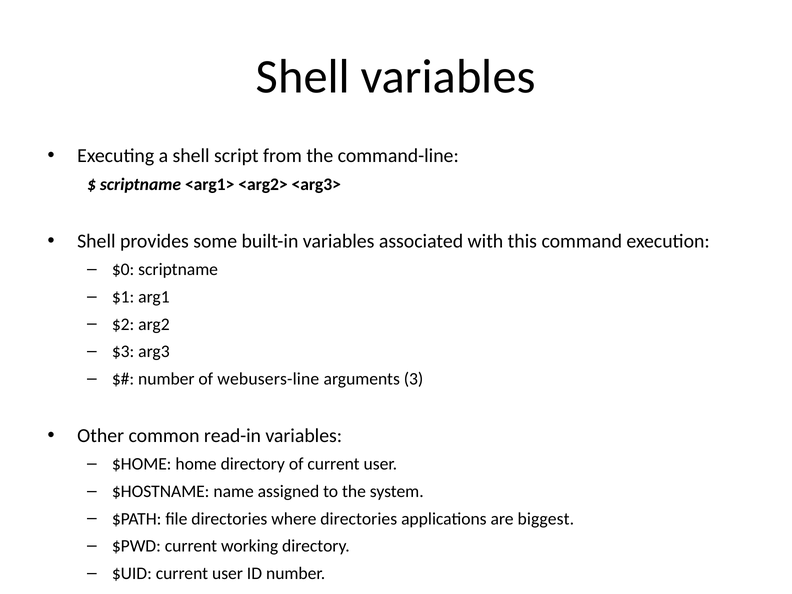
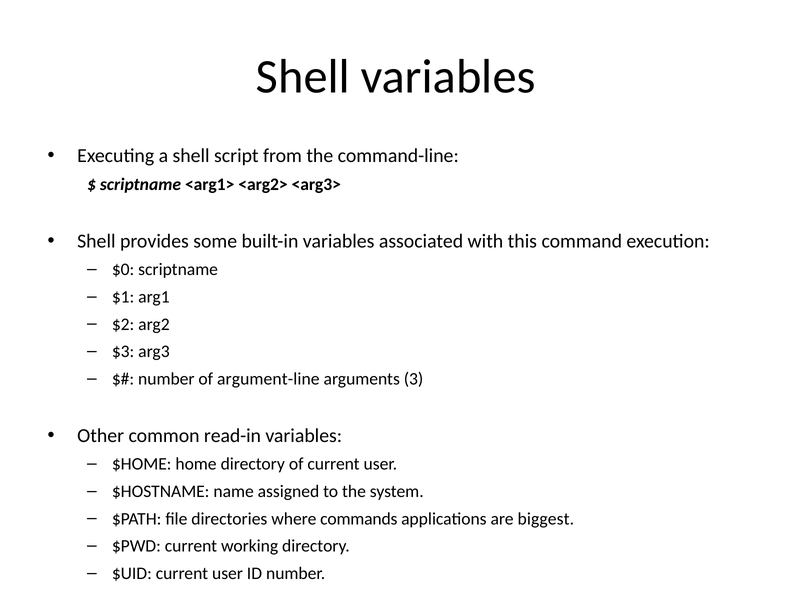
webusers-line: webusers-line -> argument-line (268, 379)
where directories: directories -> commands (359, 519)
